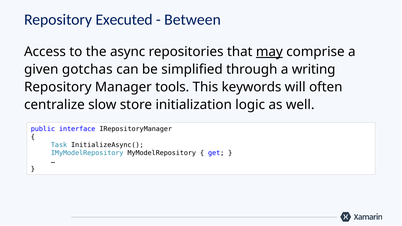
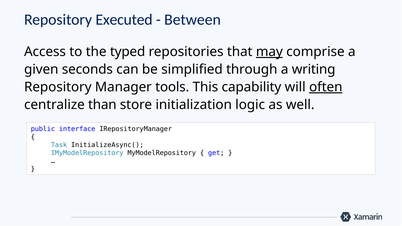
async: async -> typed (128, 52)
gotchas: gotchas -> seconds (87, 69)
keywords: keywords -> capability (251, 87)
often underline: none -> present (326, 87)
slow: slow -> than (102, 105)
